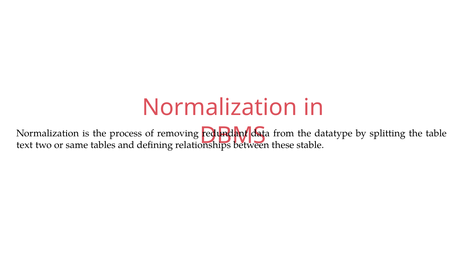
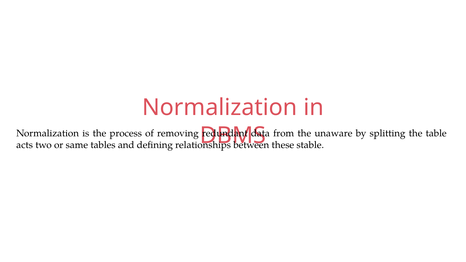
datatype: datatype -> unaware (333, 133)
text: text -> acts (25, 145)
